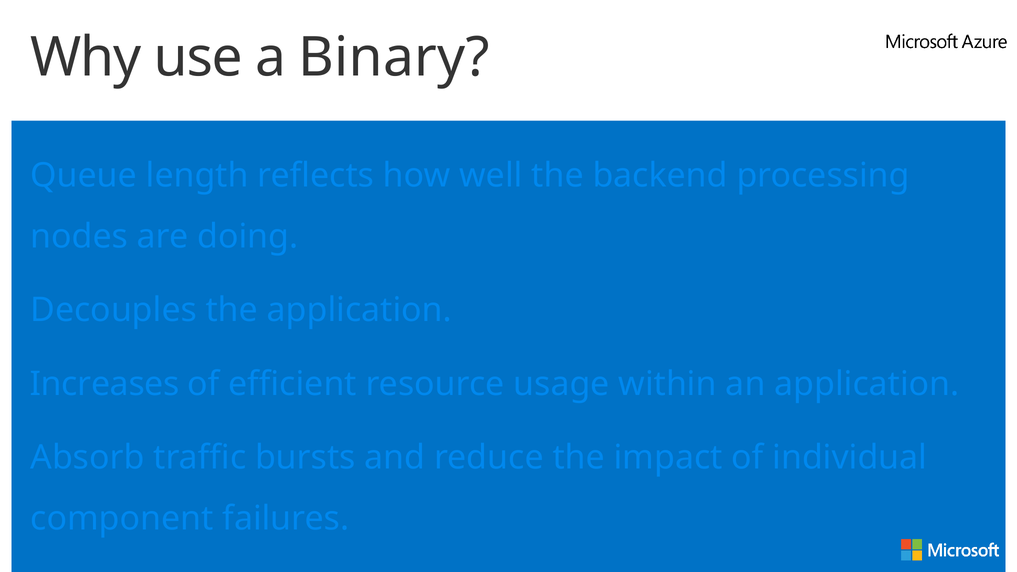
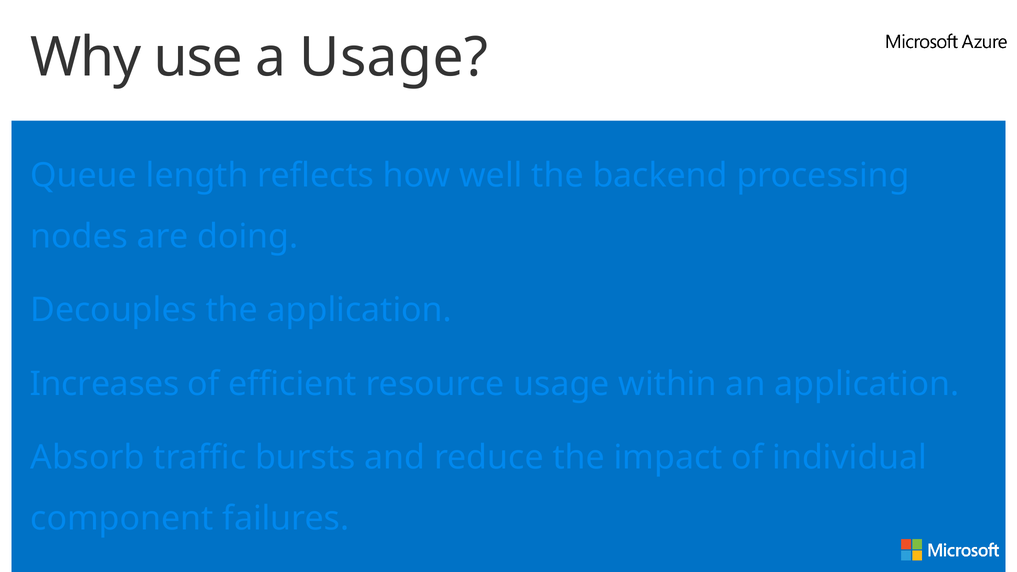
a Binary: Binary -> Usage (394, 58)
